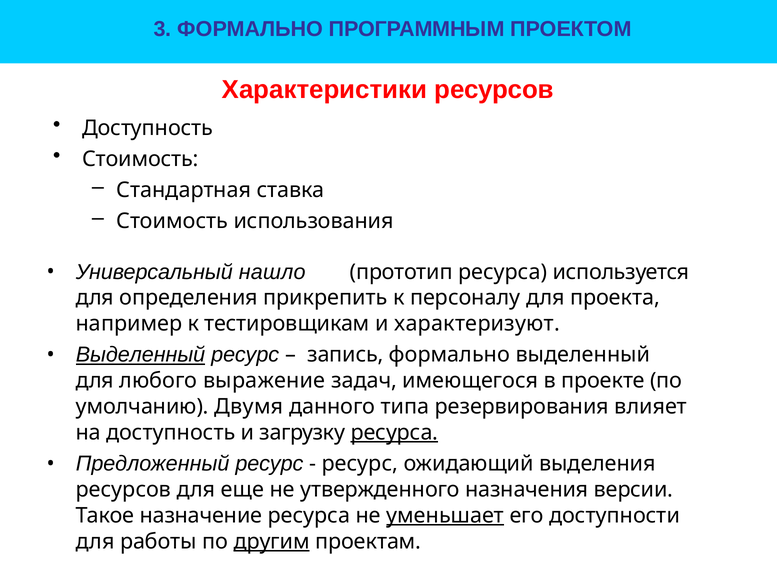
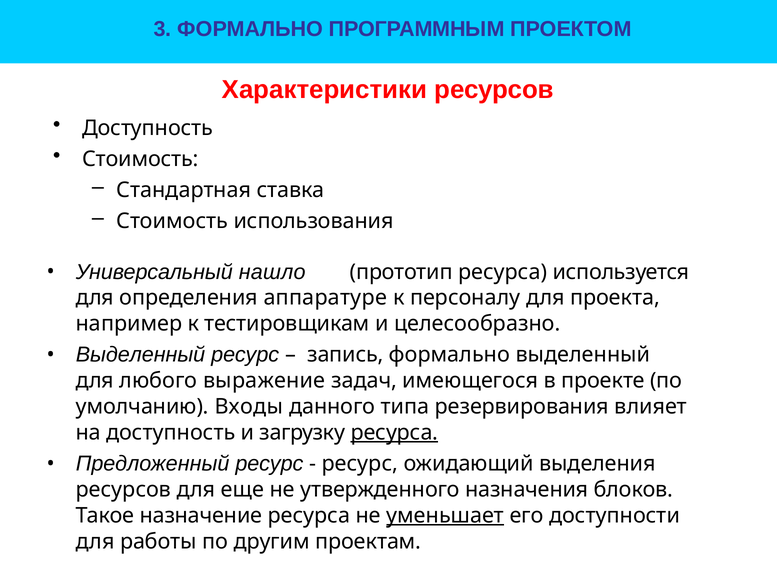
прикрепить: прикрепить -> аппаратуре (325, 298)
характеризуют: характеризуют -> целесообразно (477, 324)
Выделенный underline: present -> none (141, 355)
Двумя: Двумя -> Входы (249, 406)
версии: версии -> блоков (633, 489)
другим underline: present -> none (272, 541)
